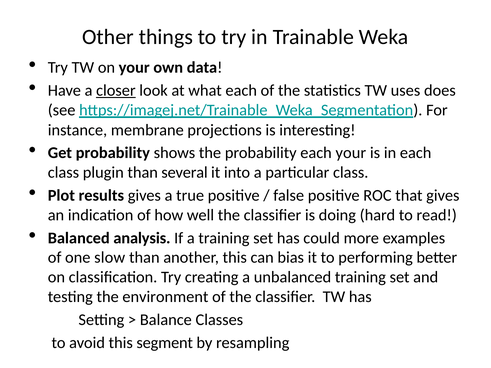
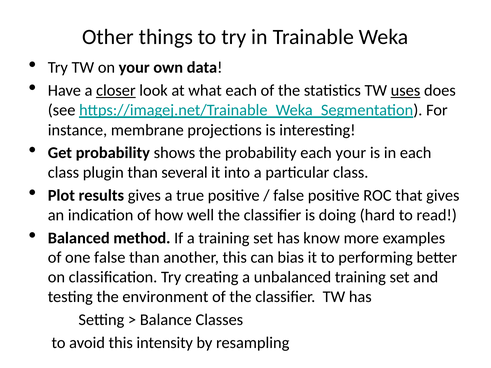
uses underline: none -> present (406, 90)
analysis: analysis -> method (142, 238)
could: could -> know (322, 238)
one slow: slow -> false (110, 258)
segment: segment -> intensity (165, 343)
